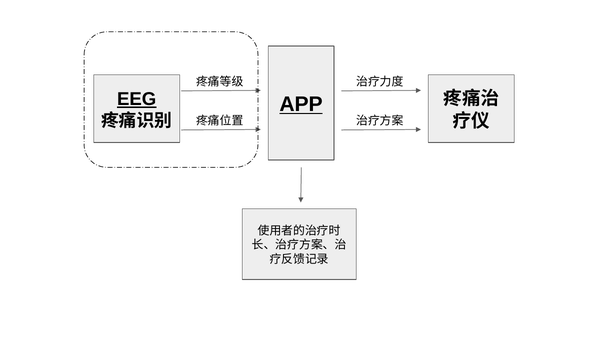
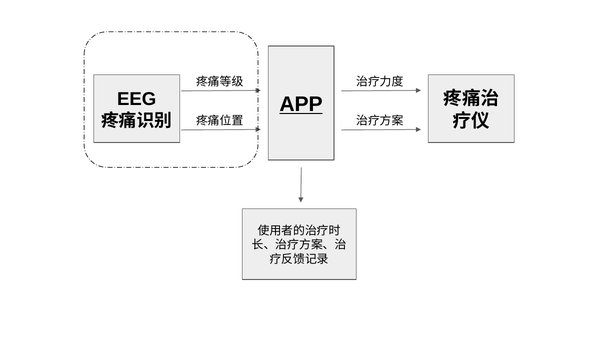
EEG underline: present -> none (137, 99)
